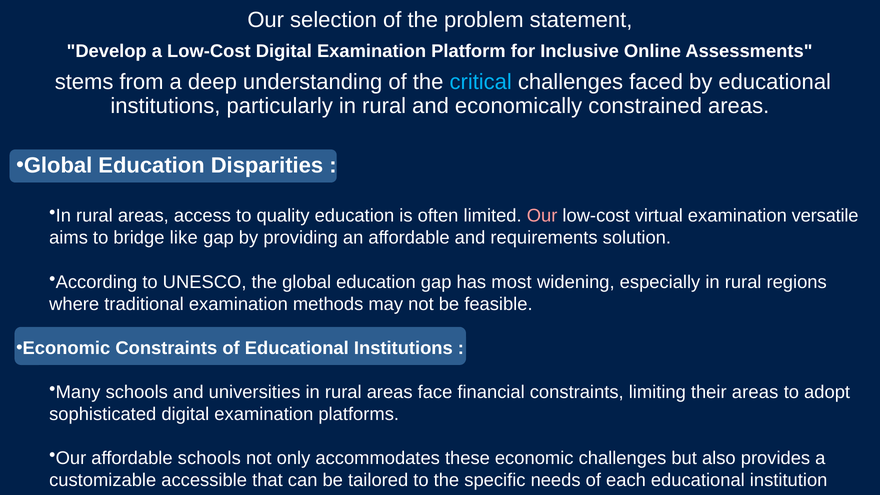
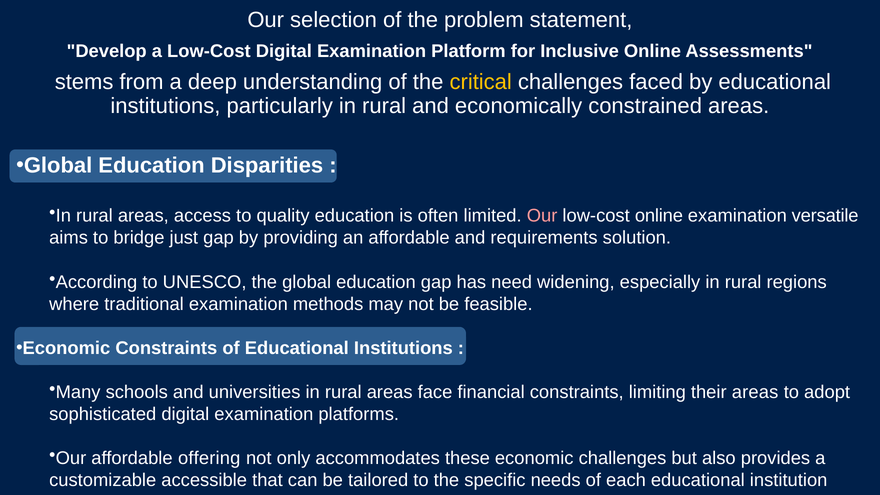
critical colour: light blue -> yellow (481, 82)
low-cost virtual: virtual -> online (659, 216)
like: like -> just (184, 238)
most: most -> need (512, 282)
affordable schools: schools -> offering (209, 458)
